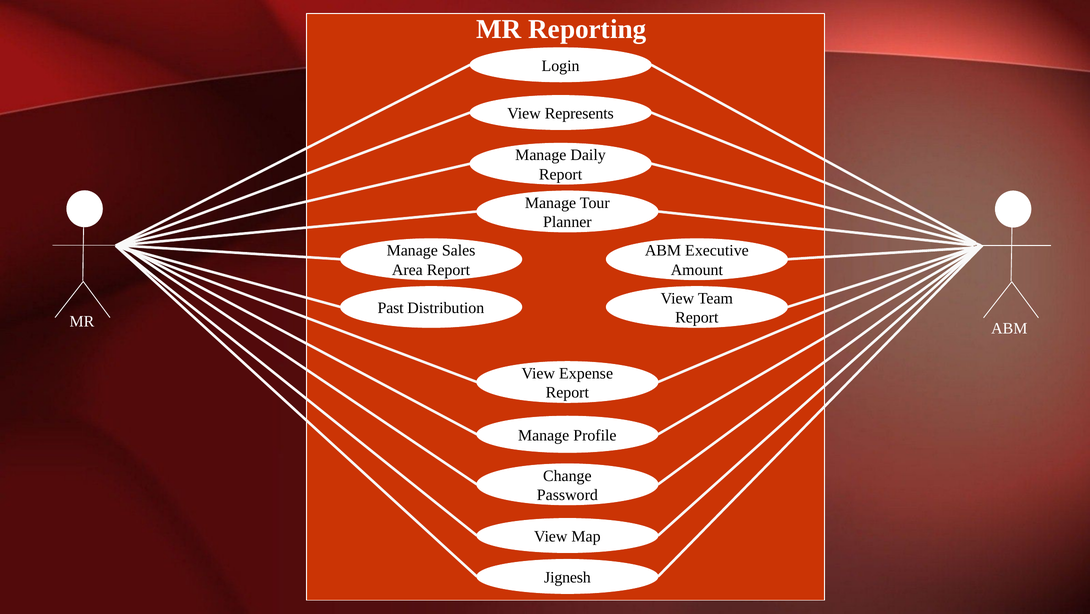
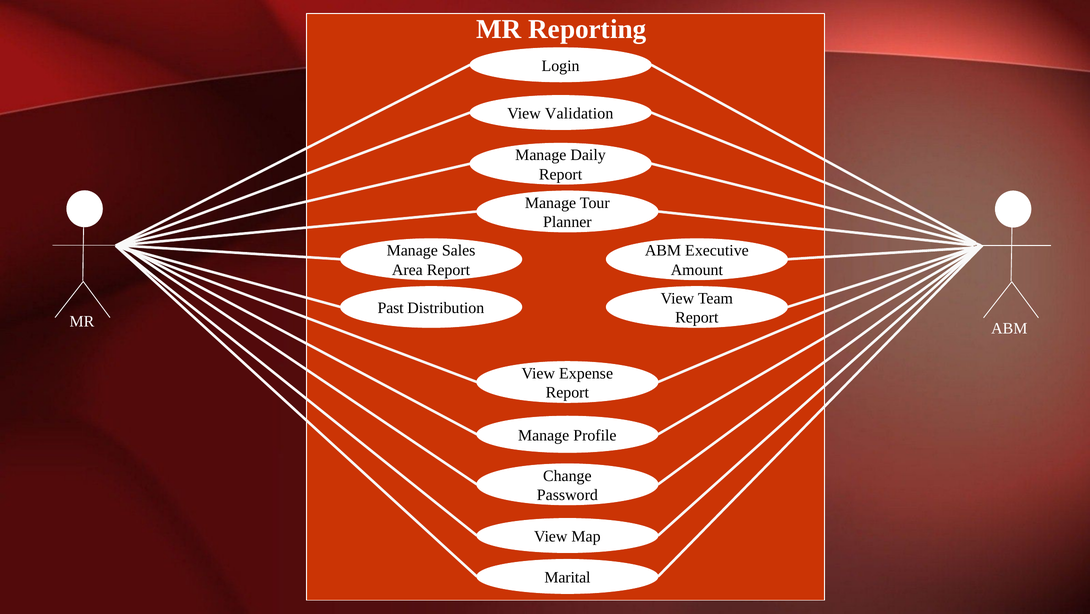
Represents: Represents -> Validation (579, 113)
Jignesh: Jignesh -> Marital (567, 577)
